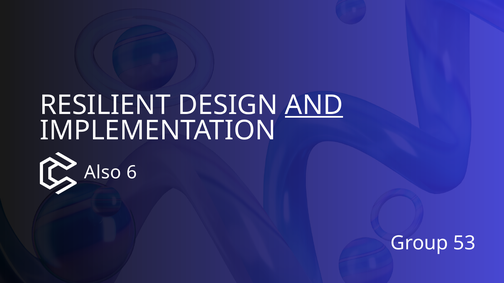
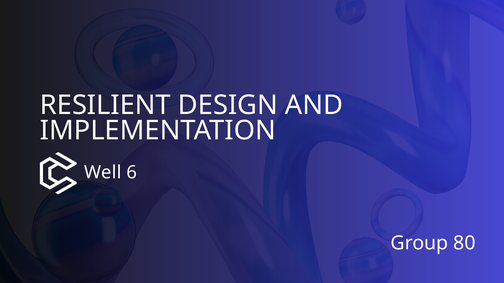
AND underline: present -> none (314, 105)
Also: Also -> Well (103, 173)
53: 53 -> 80 (464, 243)
